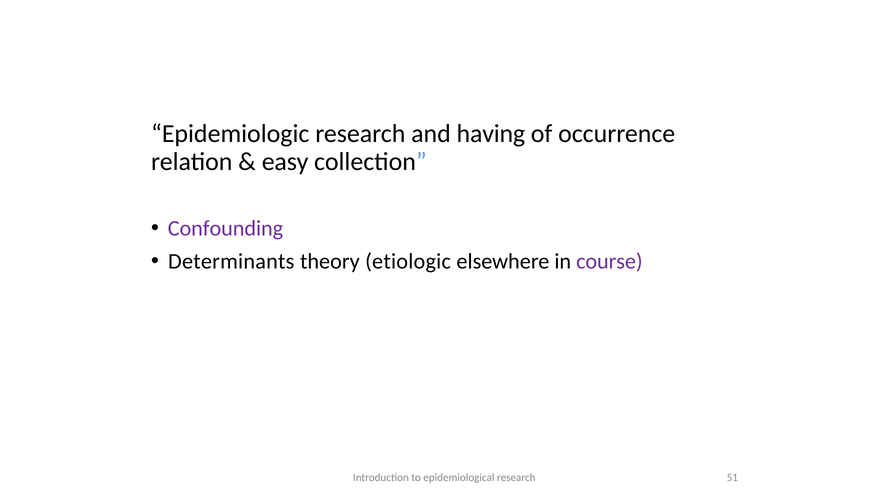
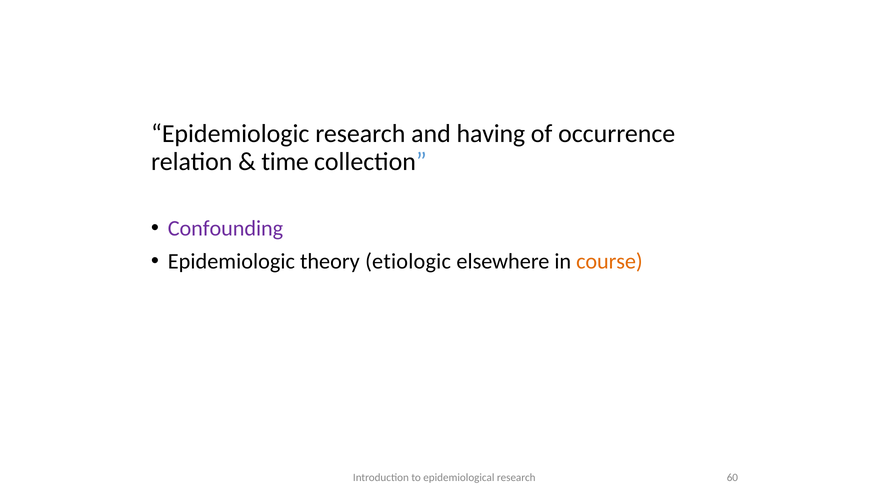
easy: easy -> time (285, 162)
Determinants: Determinants -> Epidemiologic (231, 262)
course colour: purple -> orange (609, 262)
51: 51 -> 60 (732, 477)
